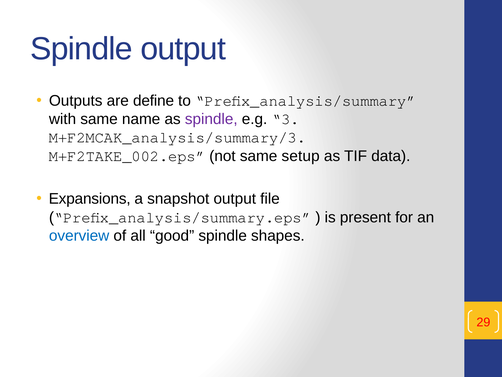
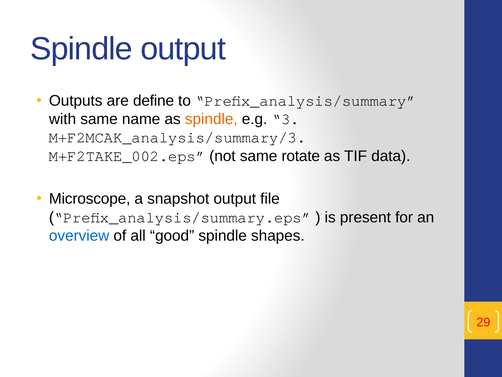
spindle colour: purple -> orange (211, 119)
setup: setup -> rotate (301, 156)
Expansions: Expansions -> Microscope (90, 199)
